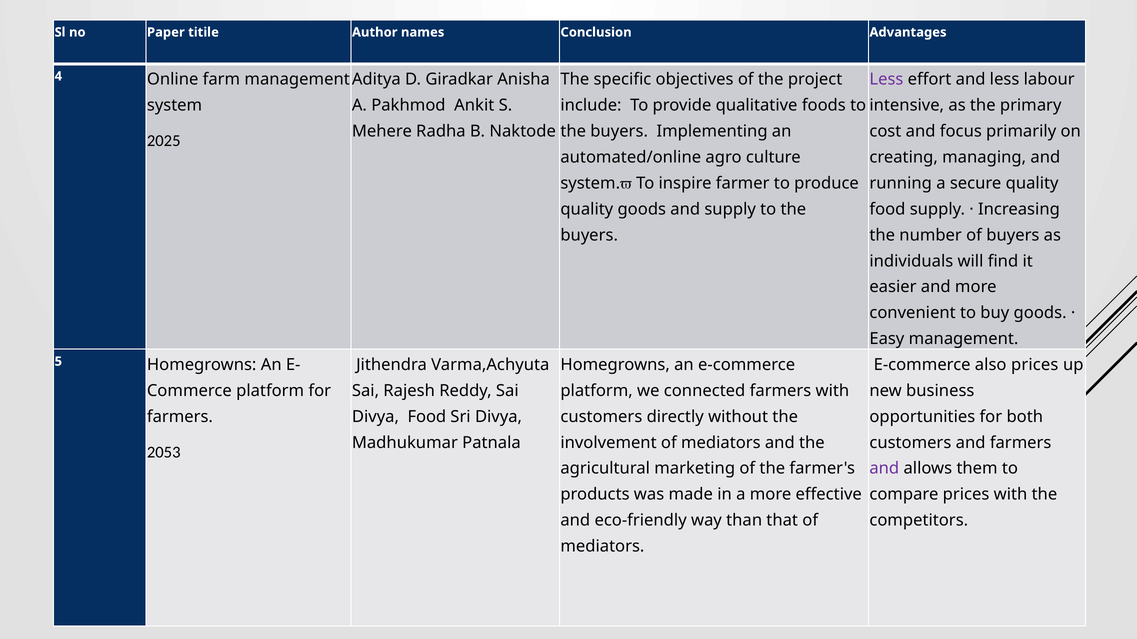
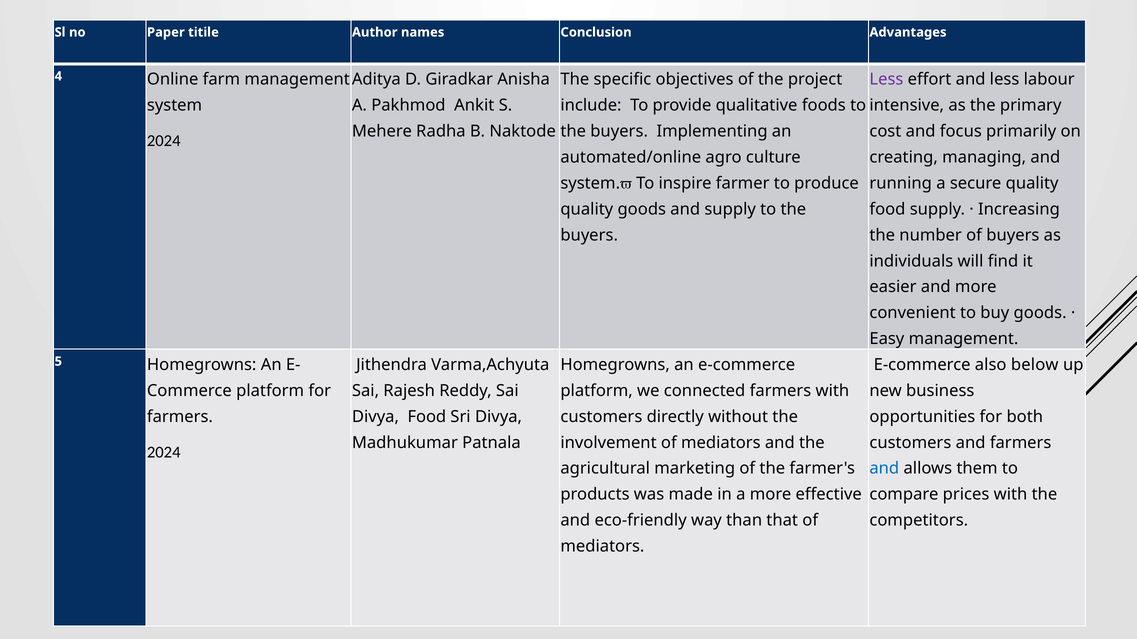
2025: 2025 -> 2024 (164, 141)
also prices: prices -> below (1035, 365)
2053: 2053 -> 2024 (164, 452)
and colour: purple -> blue (884, 469)
